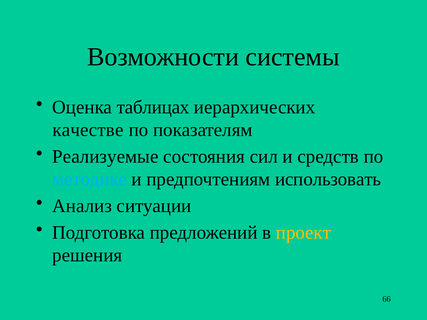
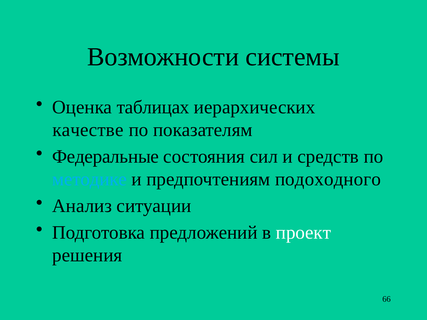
Реализуемые: Реализуемые -> Федеральные (106, 157)
использовать: использовать -> подоходного (328, 179)
проект colour: yellow -> white (303, 233)
